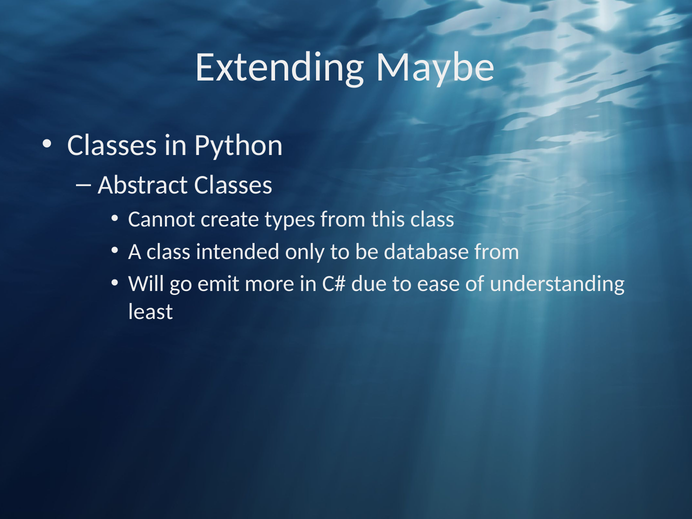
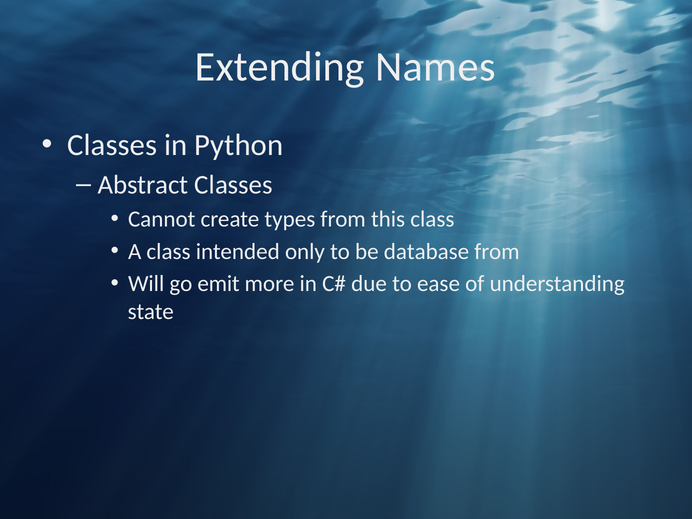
Maybe: Maybe -> Names (435, 67)
least: least -> state (151, 311)
